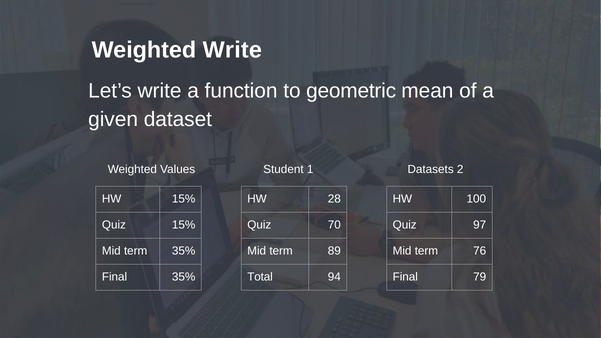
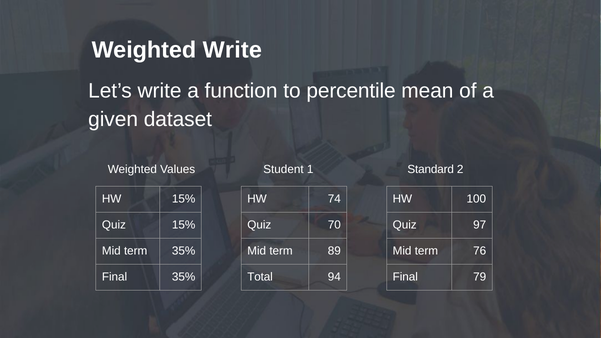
geometric: geometric -> percentile (351, 91)
Datasets: Datasets -> Standard (431, 169)
28: 28 -> 74 (334, 199)
